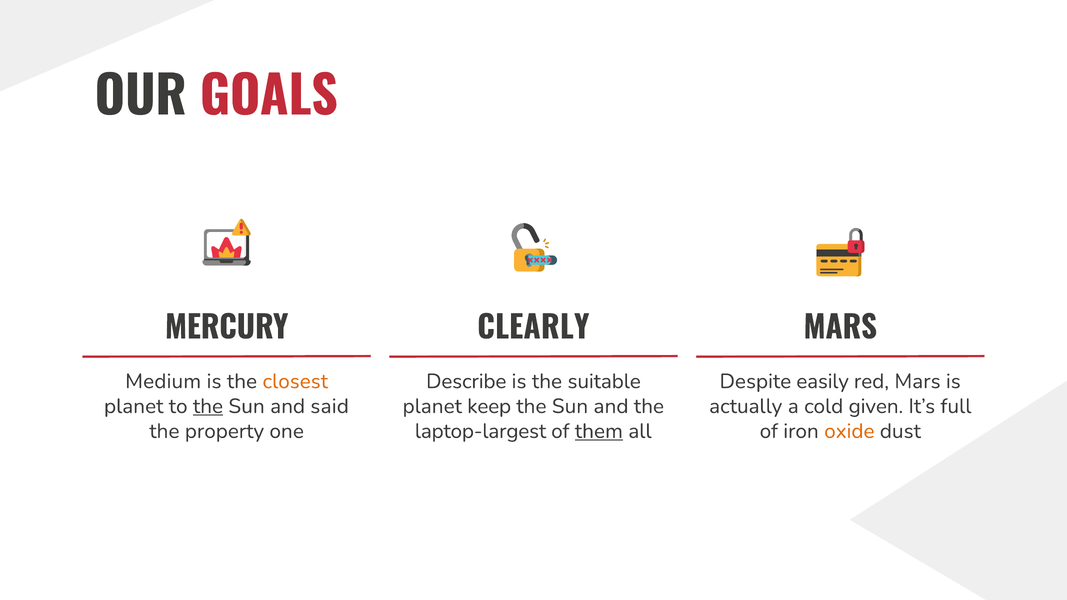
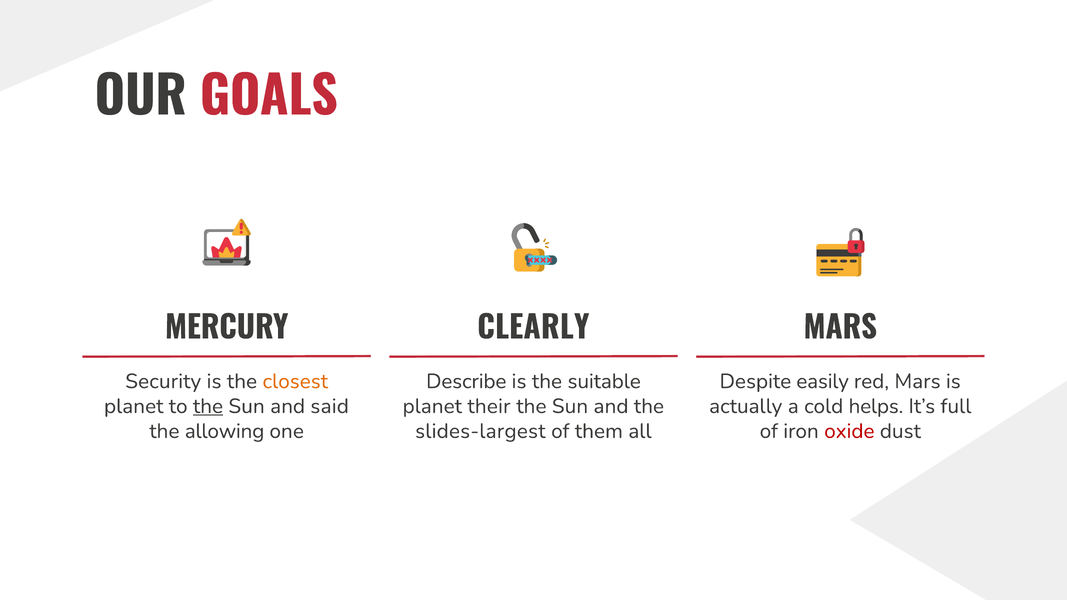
Medium: Medium -> Security (163, 381)
keep: keep -> their (489, 406)
given: given -> helps (876, 406)
property: property -> allowing (225, 431)
laptop-largest: laptop-largest -> slides-largest (480, 431)
them underline: present -> none (599, 431)
oxide colour: orange -> red (849, 431)
